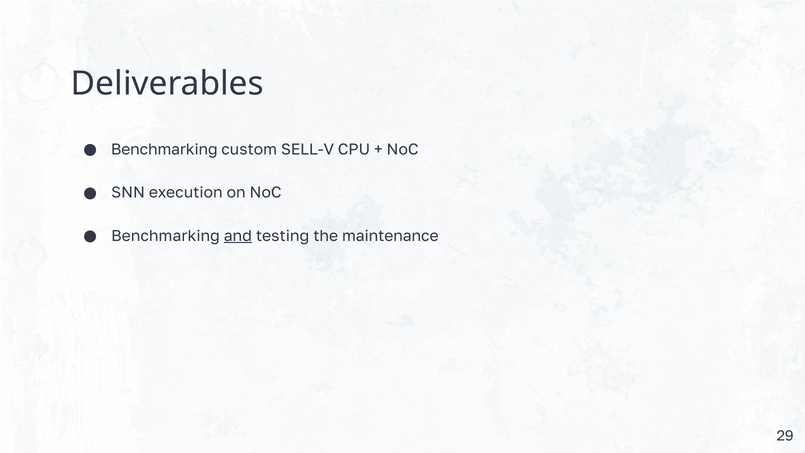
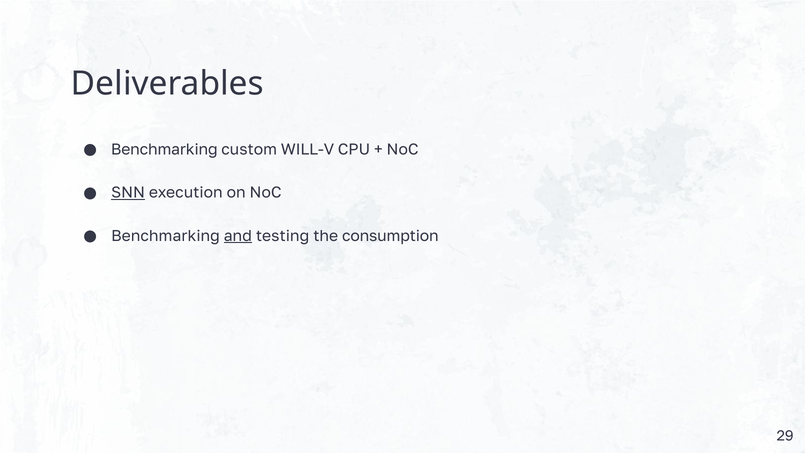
SELL-V: SELL-V -> WILL-V (308, 149)
SNN underline: none -> present (128, 193)
maintenance: maintenance -> consumption (390, 236)
